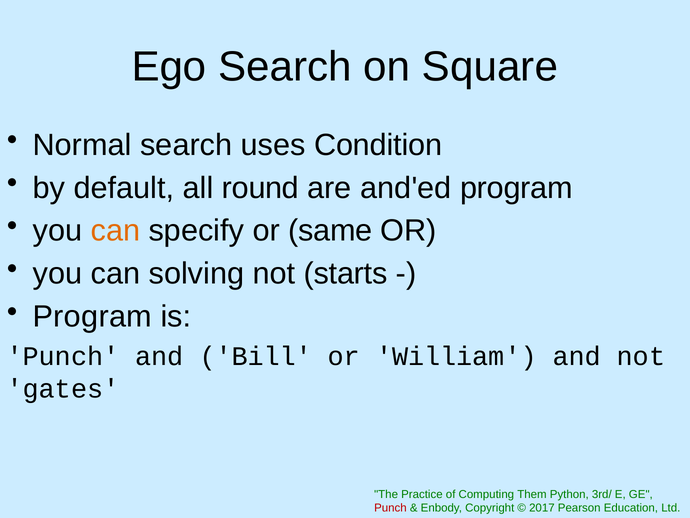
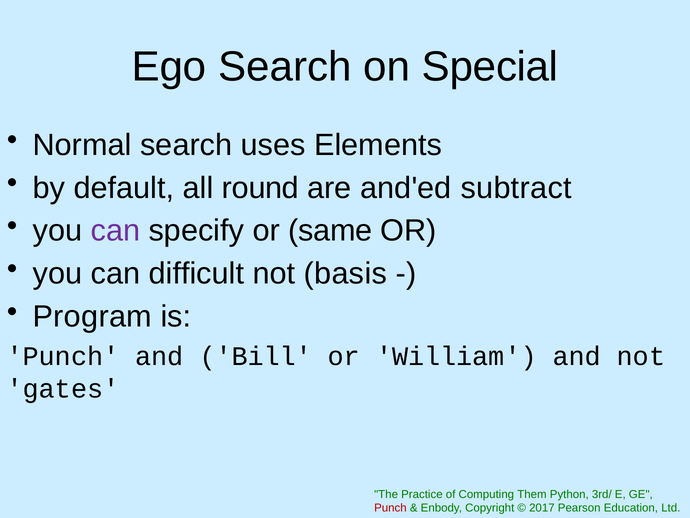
Square: Square -> Special (490, 67)
Condition: Condition -> Elements (378, 145)
and'ed program: program -> subtract (516, 188)
can colour: orange -> purple (115, 231)
solving: solving -> difficult (196, 274)
starts: starts -> basis (345, 274)
